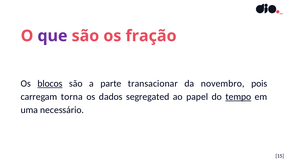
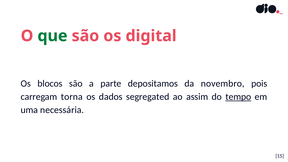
que colour: purple -> green (52, 36)
fração: fração -> digital (151, 36)
blocos underline: present -> none (50, 83)
transacionar: transacionar -> depositamos (153, 83)
papel: papel -> assim (197, 97)
necessário: necessário -> necessária (62, 110)
